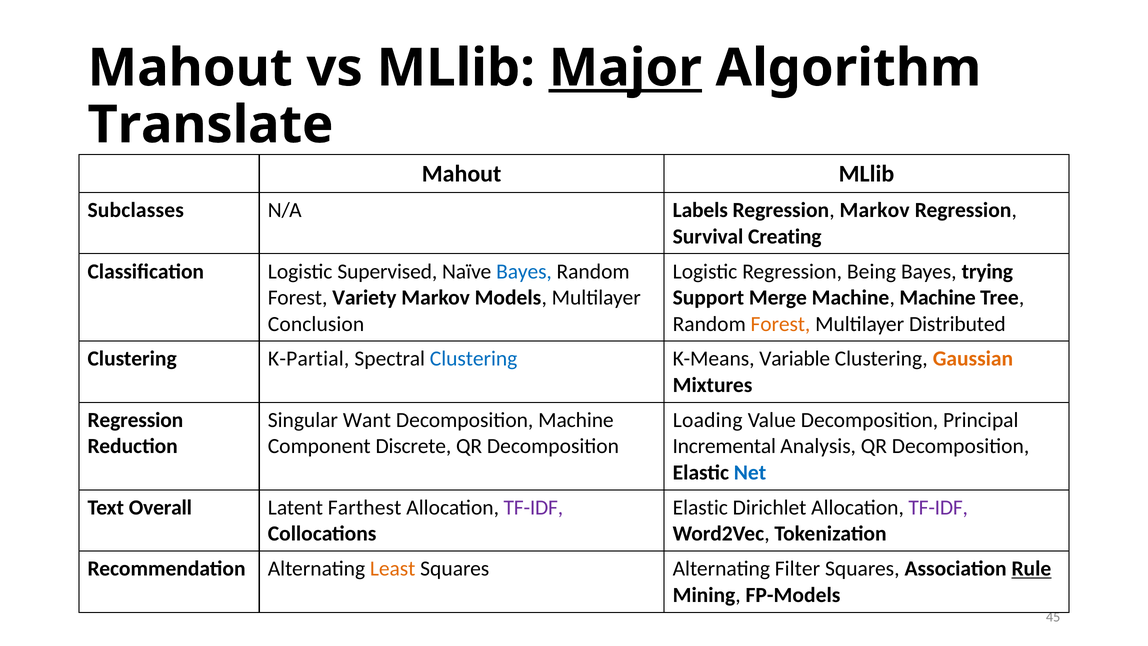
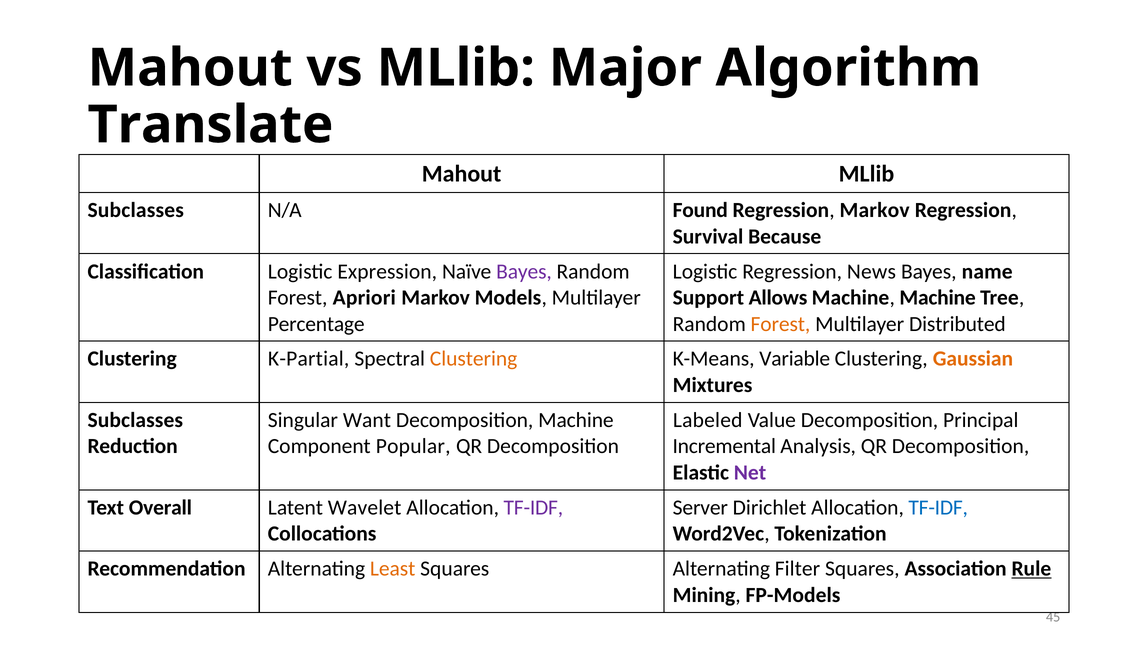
Major underline: present -> none (625, 68)
Labels: Labels -> Found (700, 210)
Creating: Creating -> Because (785, 236)
Supervised: Supervised -> Expression (387, 271)
Bayes colour: blue -> purple (524, 271)
Being: Being -> News (871, 271)
trying: trying -> name (987, 271)
Variety: Variety -> Apriori (364, 298)
Merge: Merge -> Allows (778, 298)
Conclusion: Conclusion -> Percentage (316, 324)
Clustering colour: blue -> orange (474, 359)
Regression: Regression -> Subclasses (135, 420)
Loading: Loading -> Labeled (708, 420)
Discrete: Discrete -> Popular (413, 446)
Net colour: blue -> purple (750, 472)
Farthest: Farthest -> Wavelet (365, 507)
Elastic: Elastic -> Server (700, 507)
TF-IDF colour: purple -> blue (938, 507)
